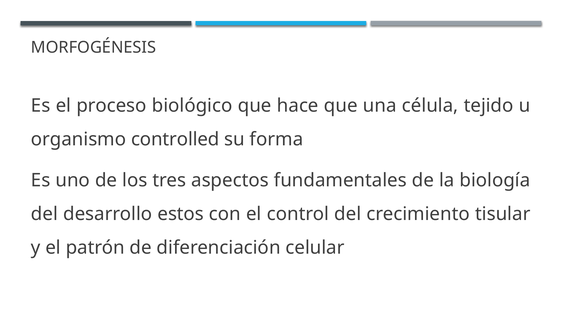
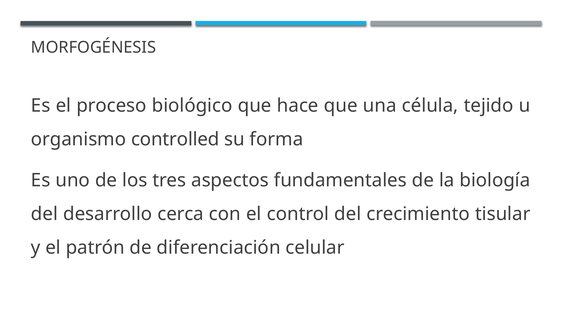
estos: estos -> cerca (181, 214)
